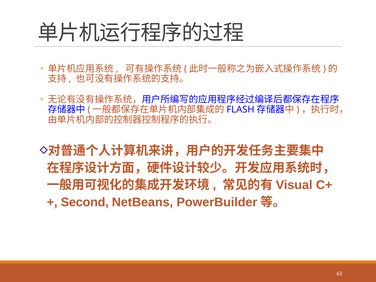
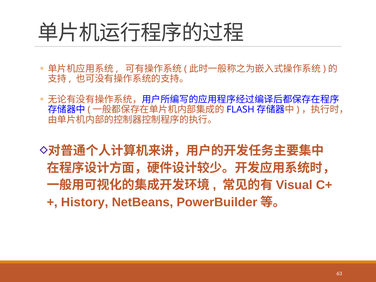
Second: Second -> History (85, 202)
